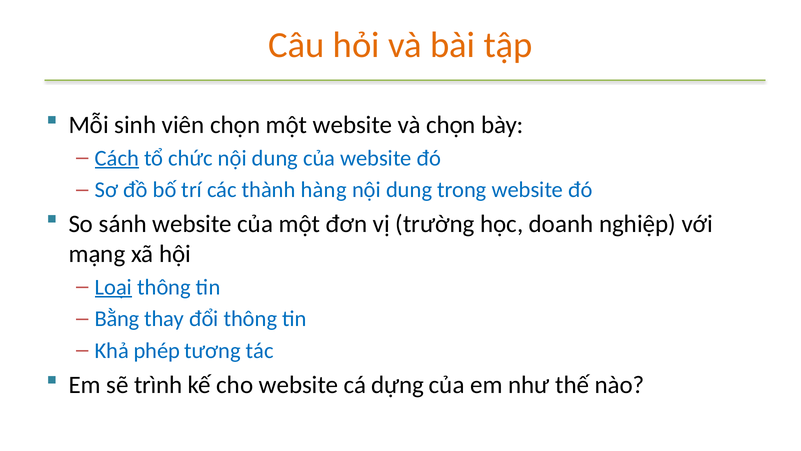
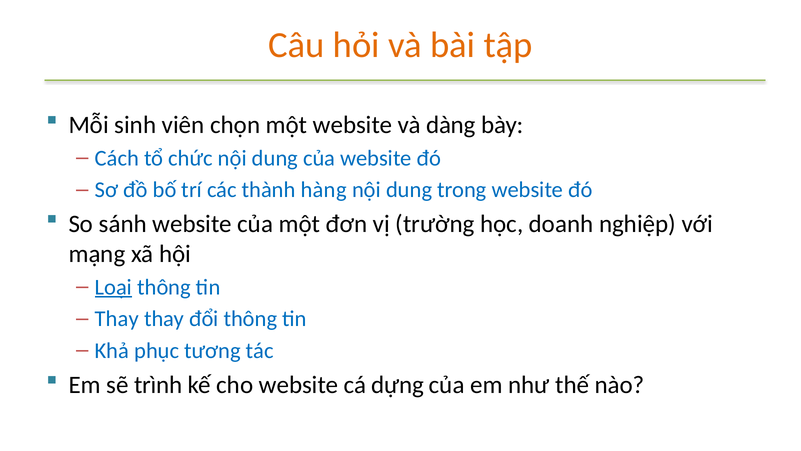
và chọn: chọn -> dàng (451, 125)
Cách underline: present -> none (117, 158)
Bằng: Bằng -> Thay (117, 319)
phép: phép -> phục (157, 350)
